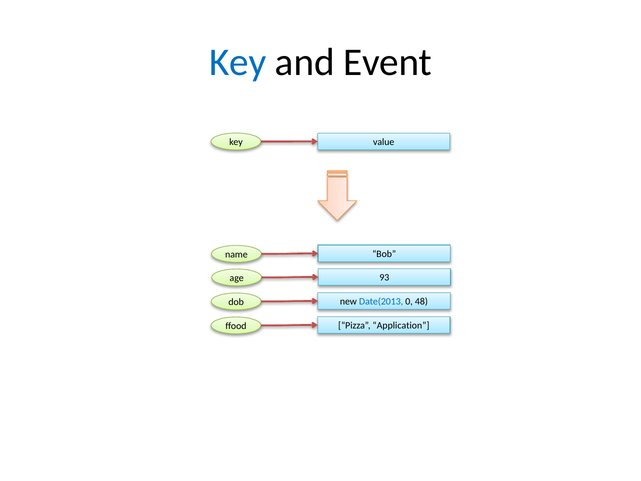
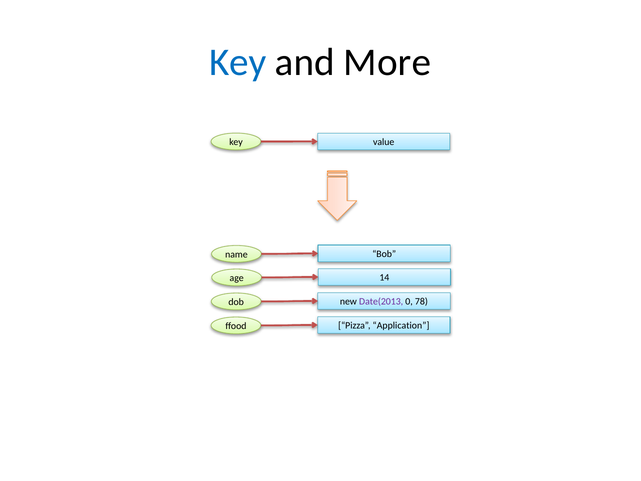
Event: Event -> More (387, 62)
93: 93 -> 14 (384, 278)
Date(2013 colour: blue -> purple (381, 302)
48: 48 -> 78 (421, 302)
